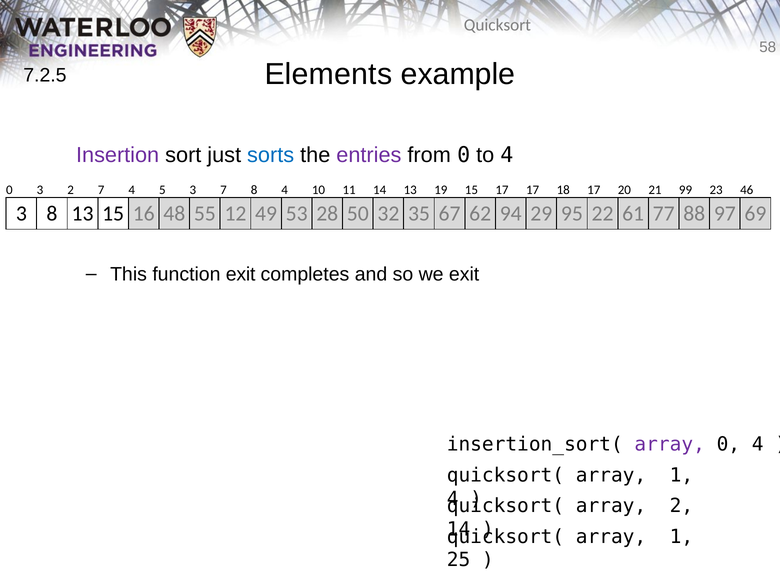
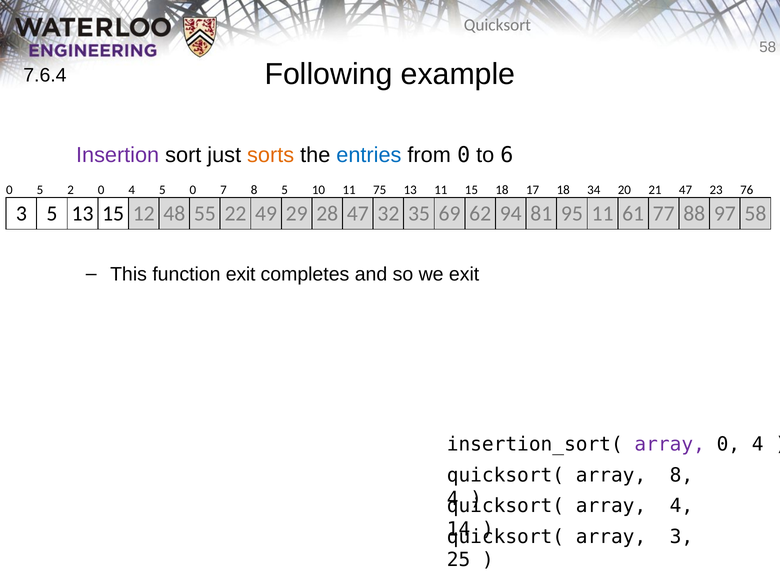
Elements: Elements -> Following (329, 74)
7.2.5: 7.2.5 -> 7.6.4 (45, 75)
sorts colour: blue -> orange (271, 155)
entries colour: purple -> blue (369, 155)
to 4: 4 -> 6 (507, 155)
0 3: 3 -> 5 (40, 190)
2 7: 7 -> 0 (101, 190)
5 3: 3 -> 0 (193, 190)
8 4: 4 -> 5 (285, 190)
11 14: 14 -> 75 (380, 190)
13 19: 19 -> 11 (441, 190)
15 17: 17 -> 18 (502, 190)
18 17: 17 -> 34 (594, 190)
21 99: 99 -> 47 (686, 190)
46: 46 -> 76 (747, 190)
3 8: 8 -> 5 (52, 214)
16: 16 -> 12 (144, 214)
12: 12 -> 22 (235, 214)
53: 53 -> 29 (297, 214)
28 50: 50 -> 47 (358, 214)
67: 67 -> 69 (450, 214)
29: 29 -> 81 (541, 214)
95 22: 22 -> 11 (603, 214)
97 69: 69 -> 58 (755, 214)
1: 1 -> 8 (681, 475)
array 2: 2 -> 4 (681, 506)
1: 1 -> 3 (681, 537)
